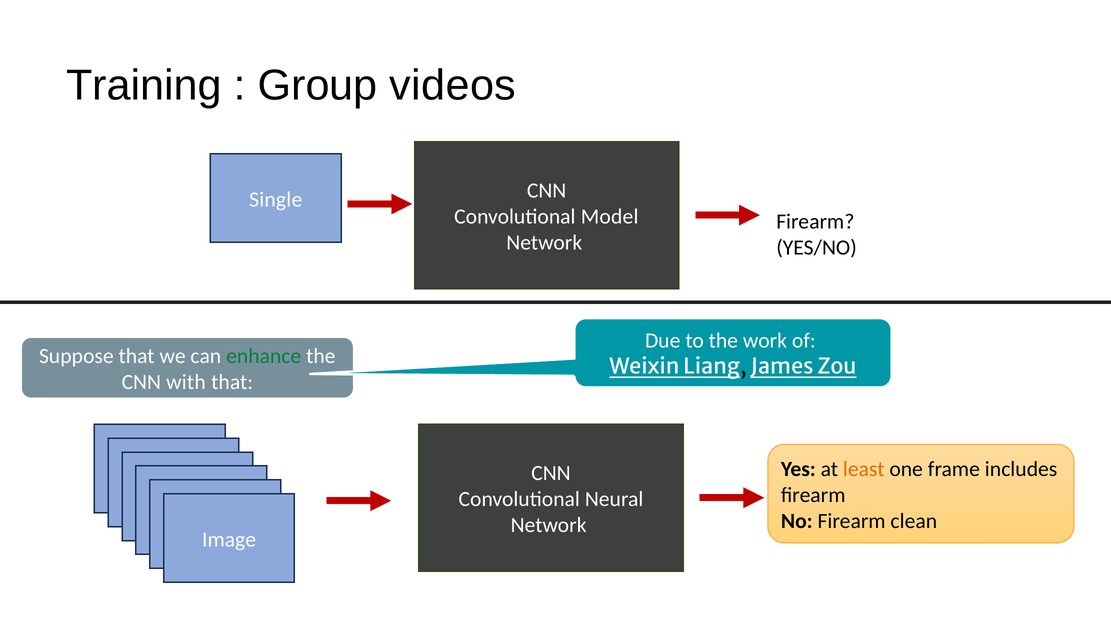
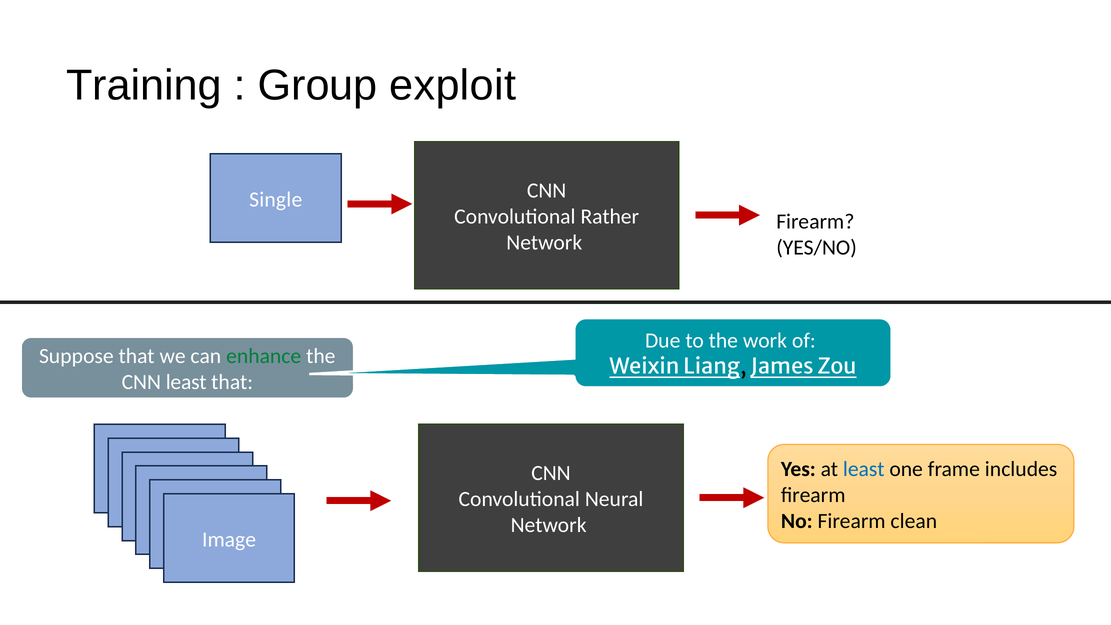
videos: videos -> exploit (453, 85)
Model: Model -> Rather (610, 217)
CNN with: with -> least (186, 382)
least colour: orange -> blue (864, 469)
